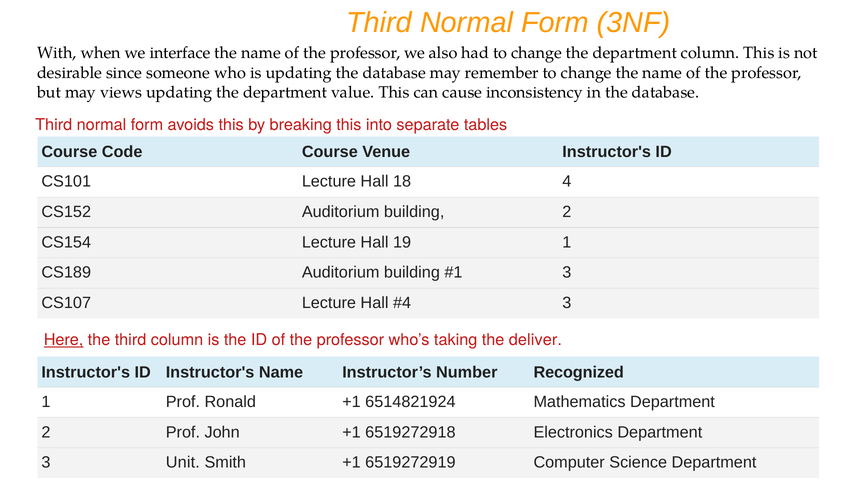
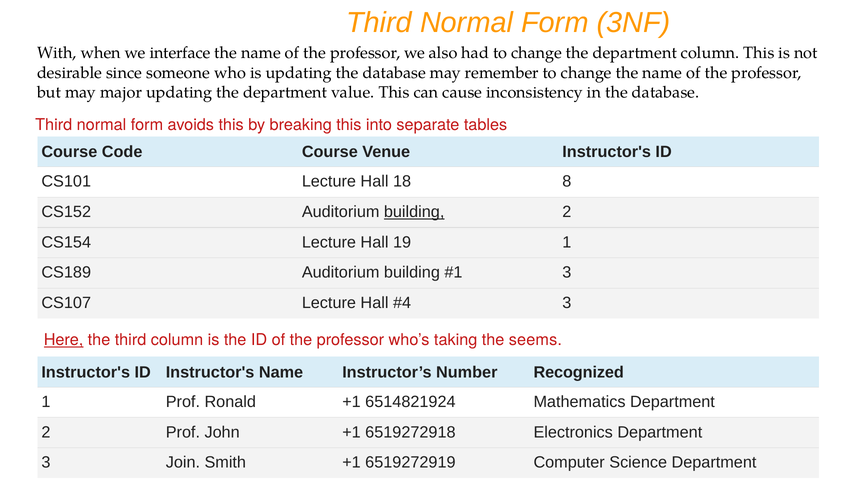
views: views -> major (121, 92)
4: 4 -> 8 (567, 181)
building underline: none -> present (414, 212)
deliver: deliver -> seems (535, 340)
Unit: Unit -> Join (183, 462)
